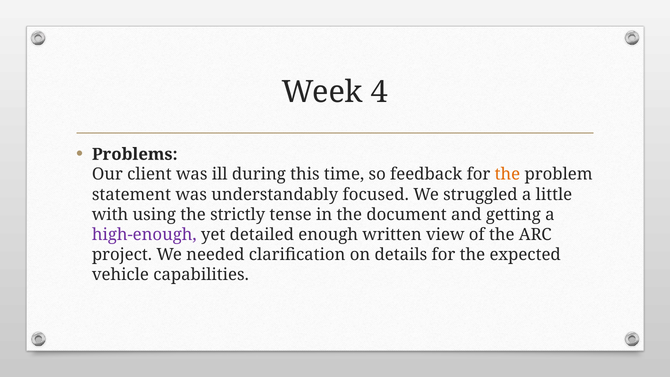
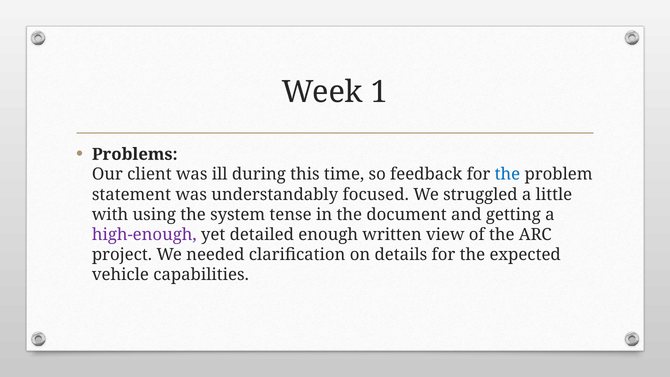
4: 4 -> 1 (380, 92)
the colour: orange -> blue (507, 174)
strictly: strictly -> system (238, 215)
